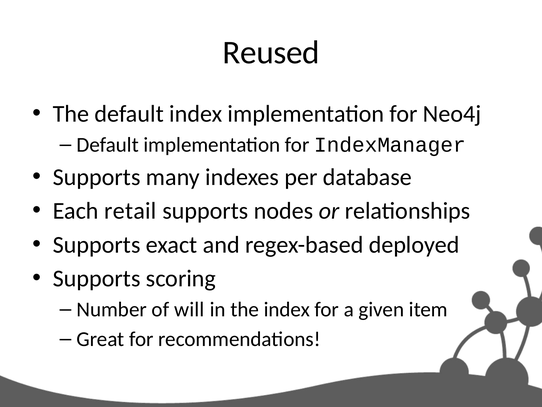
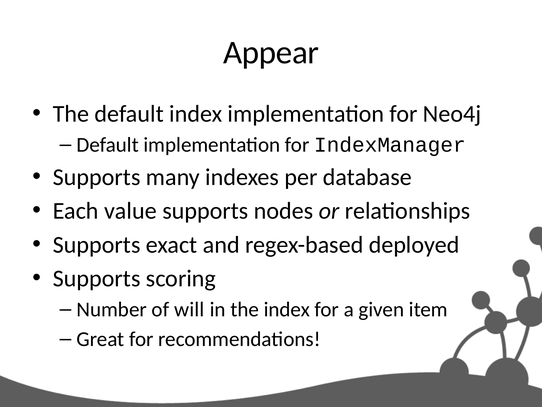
Reused: Reused -> Appear (271, 52)
retail: retail -> value (130, 211)
